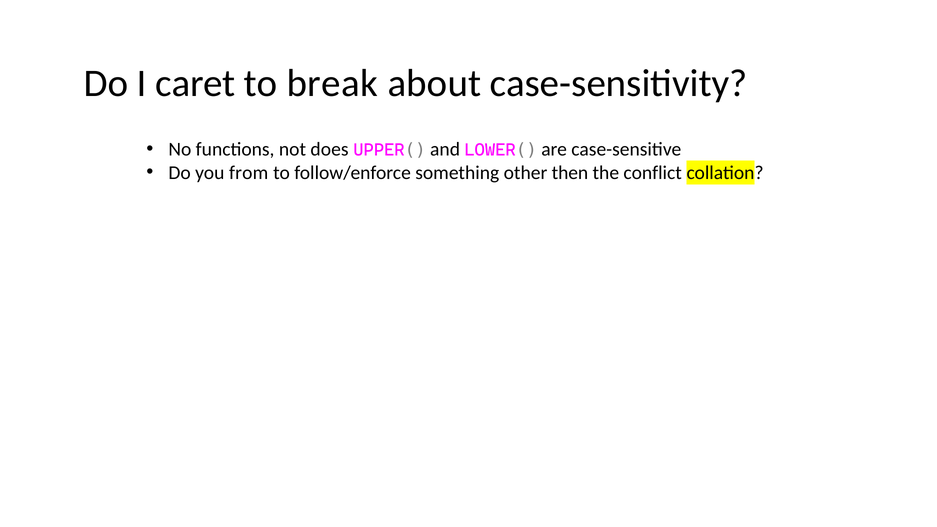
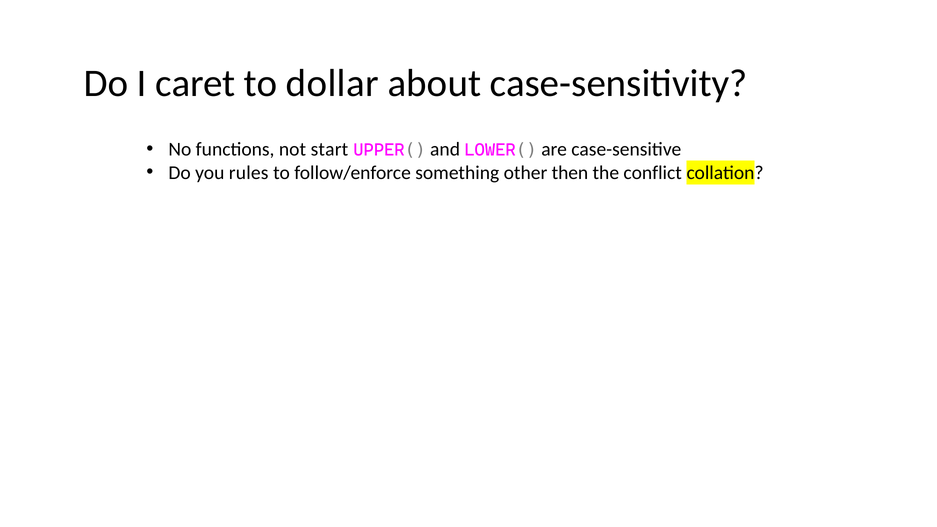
break: break -> dollar (332, 83)
does: does -> start (329, 149)
from: from -> rules (249, 173)
